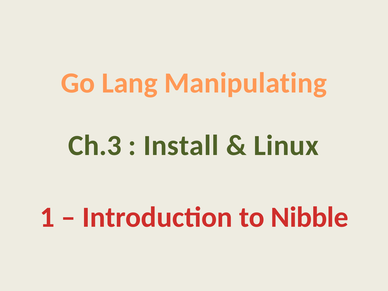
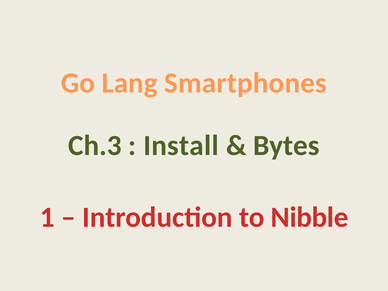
Manipulating: Manipulating -> Smartphones (245, 83)
Linux: Linux -> Bytes (286, 145)
